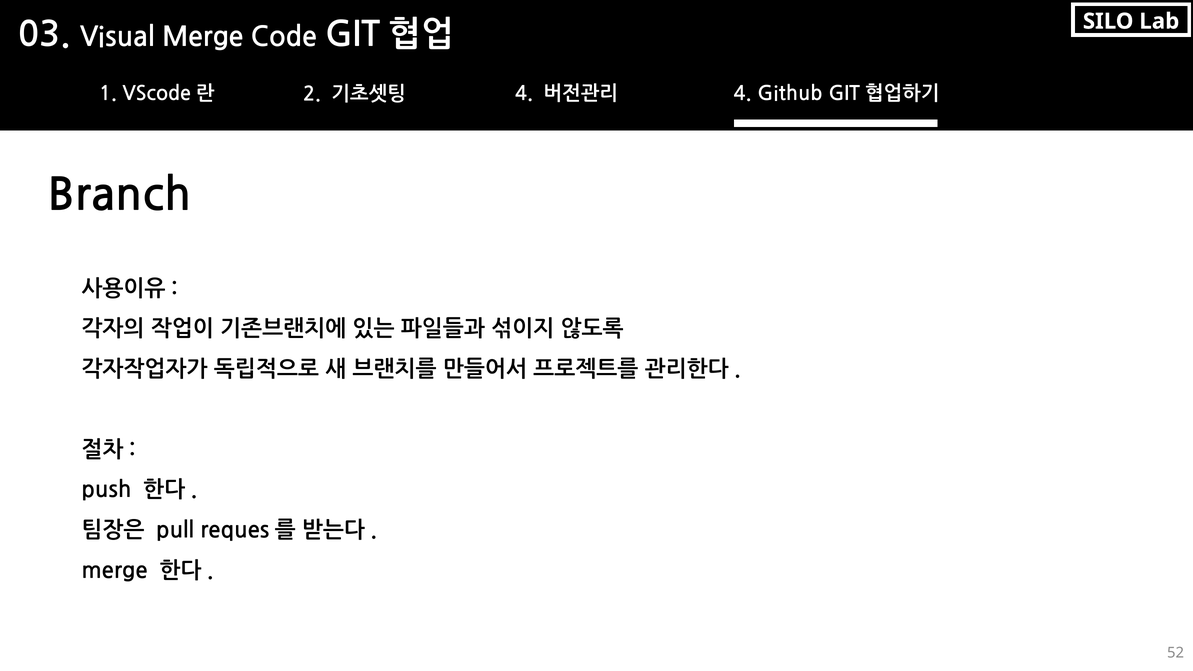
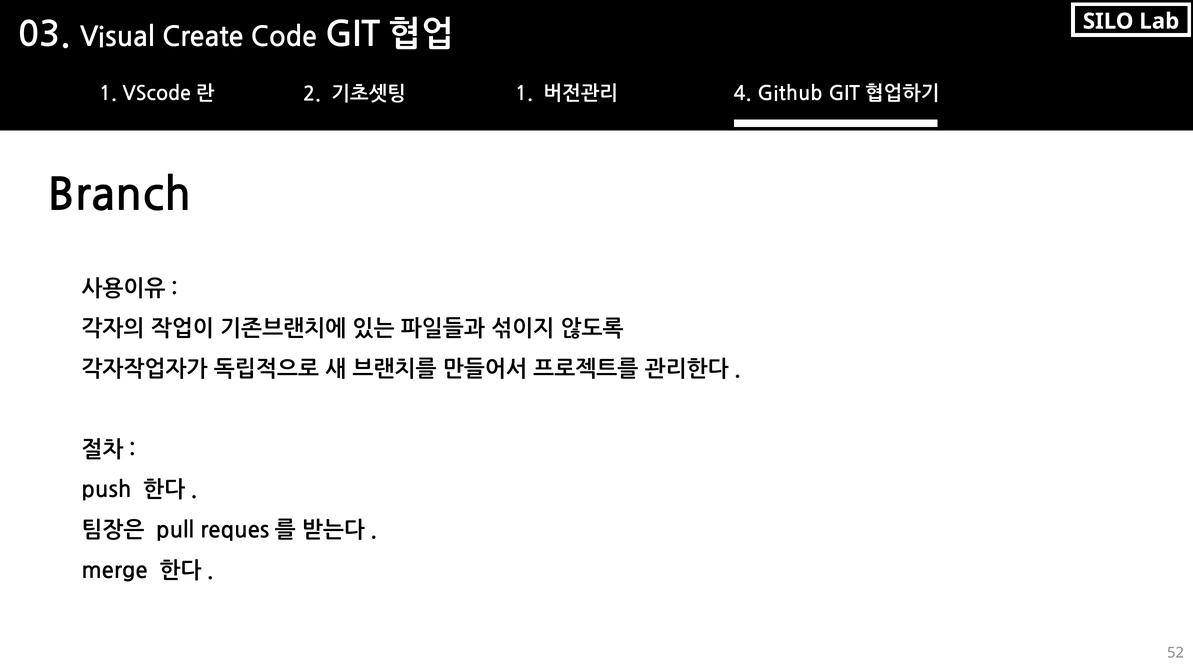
Visual Merge: Merge -> Create (203, 37)
4: 4 -> 1 (524, 94)
